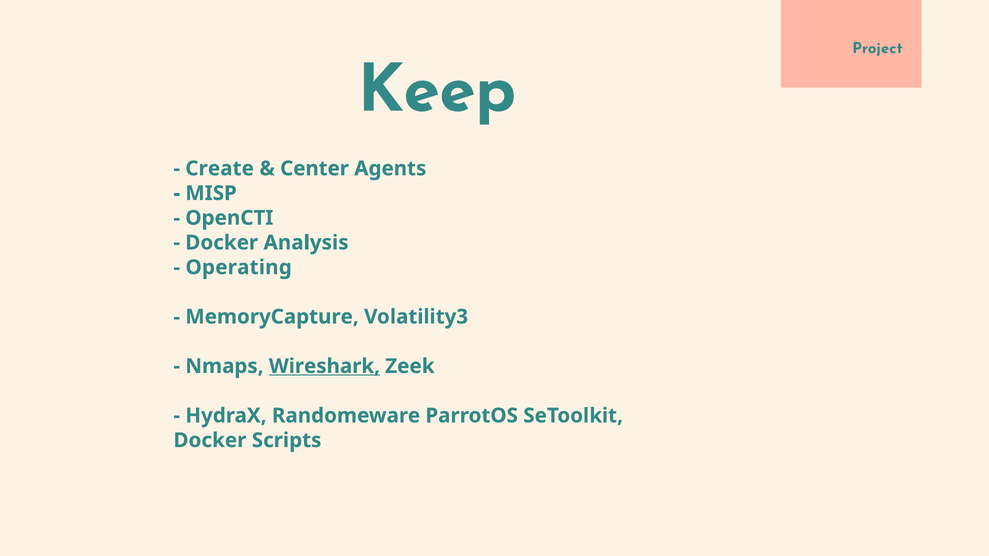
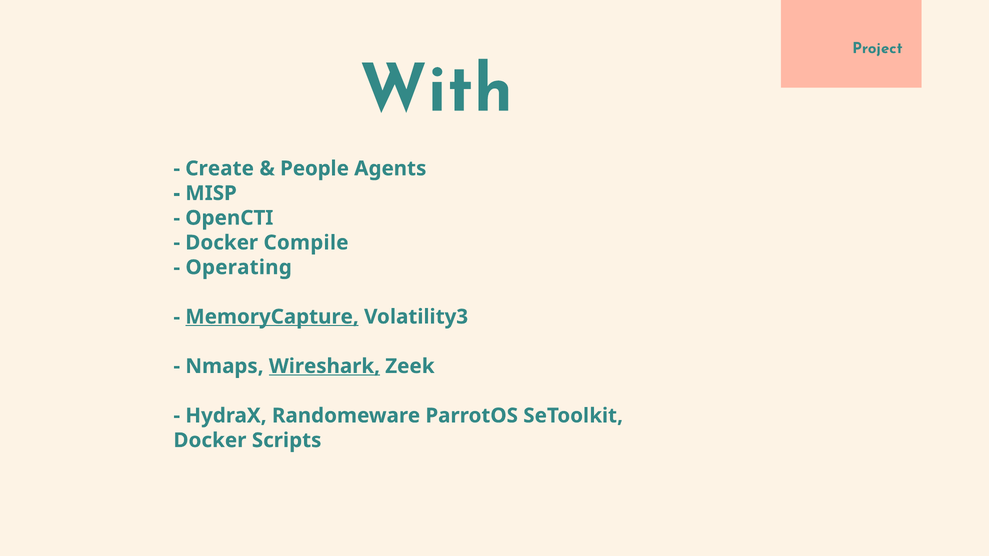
Keep: Keep -> With (436, 89)
Center: Center -> People (315, 169)
Analysis: Analysis -> Compile (306, 243)
MemoryCapture underline: none -> present (272, 317)
